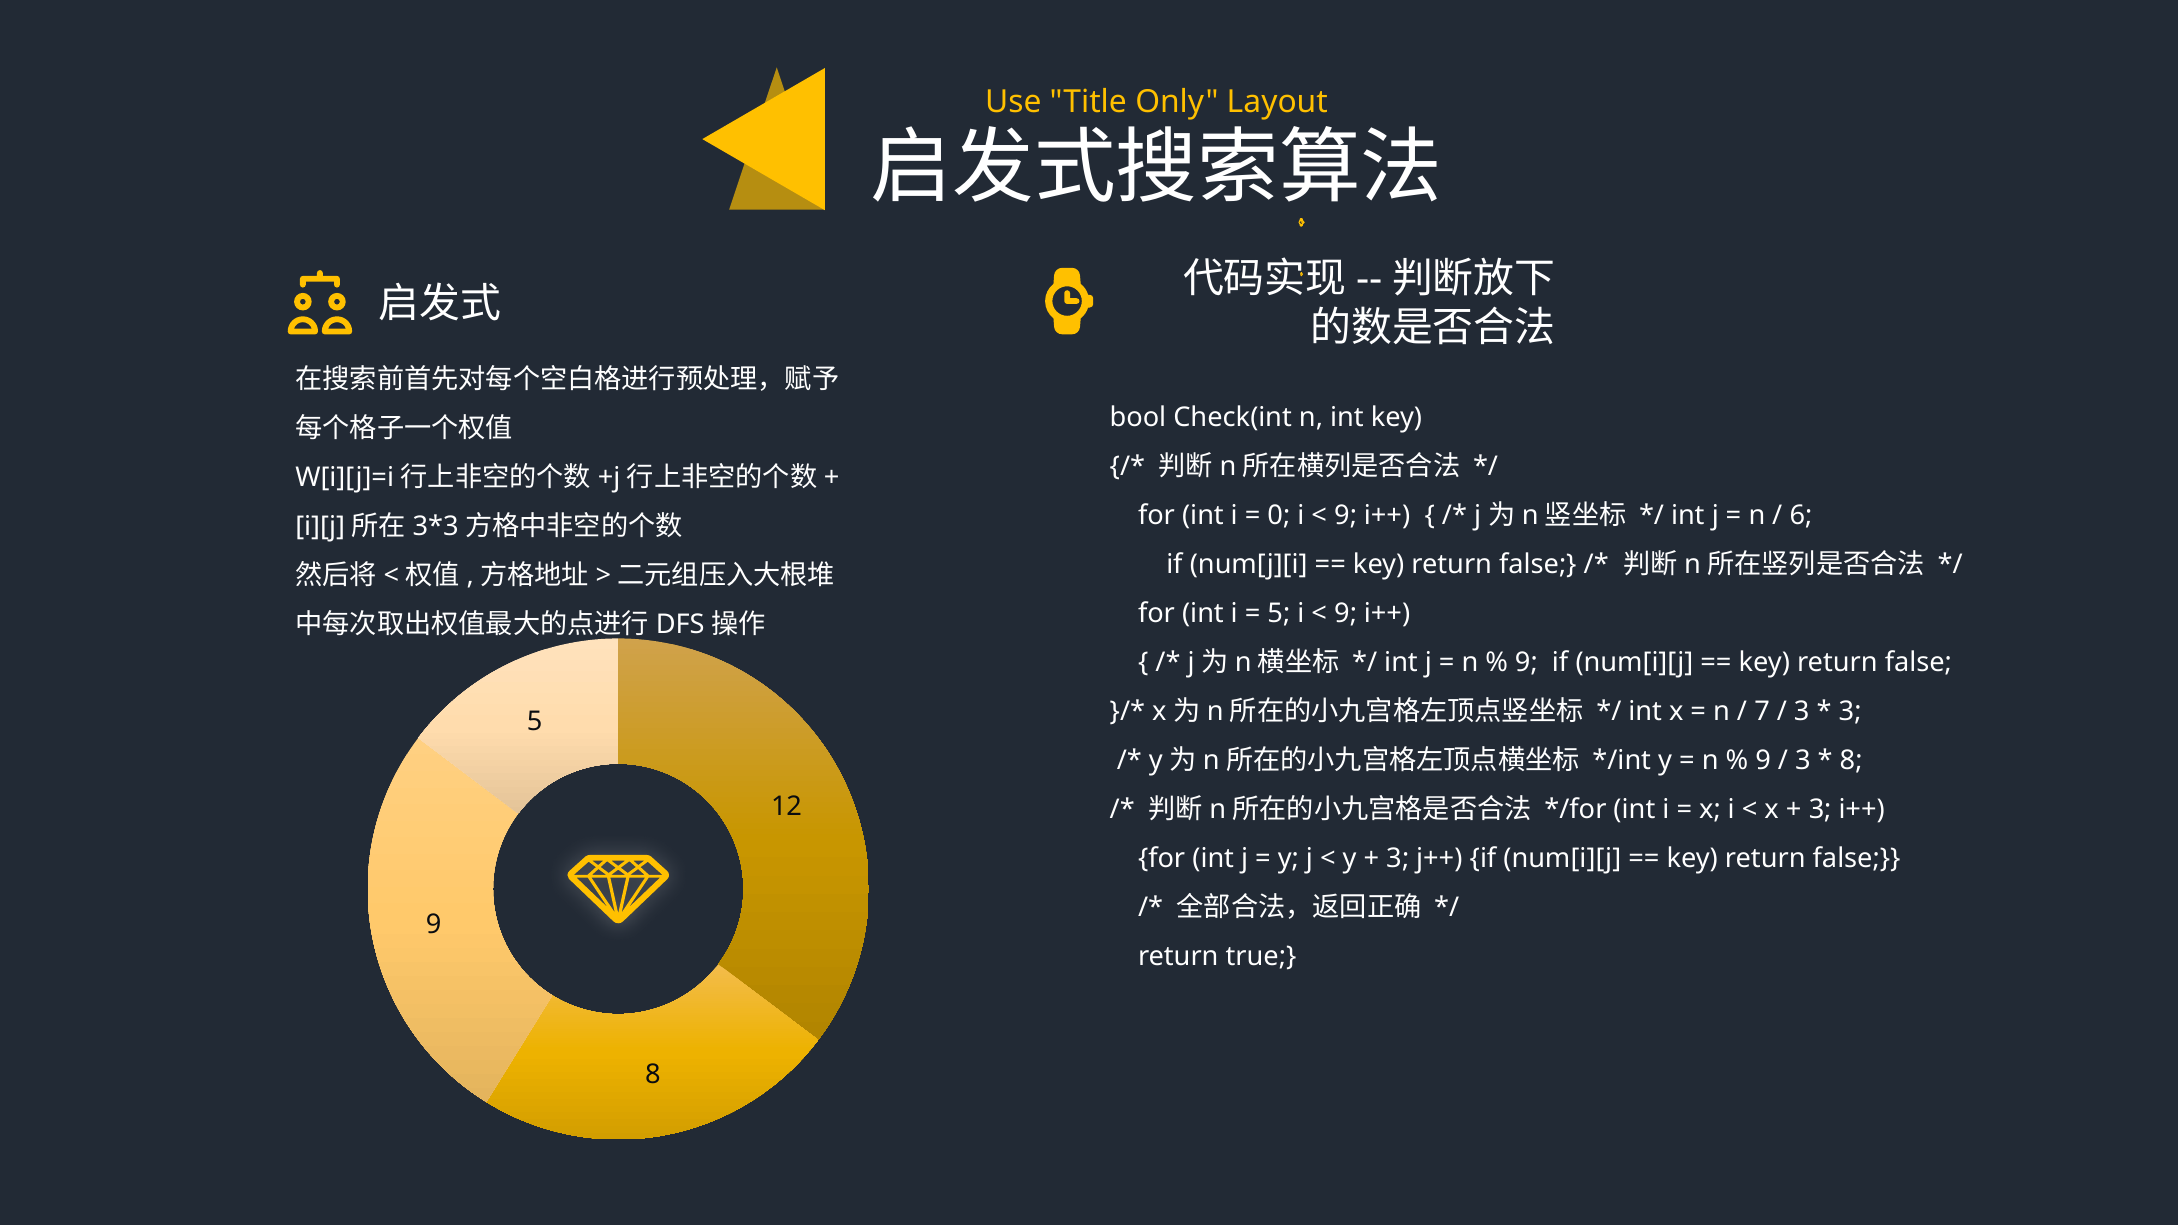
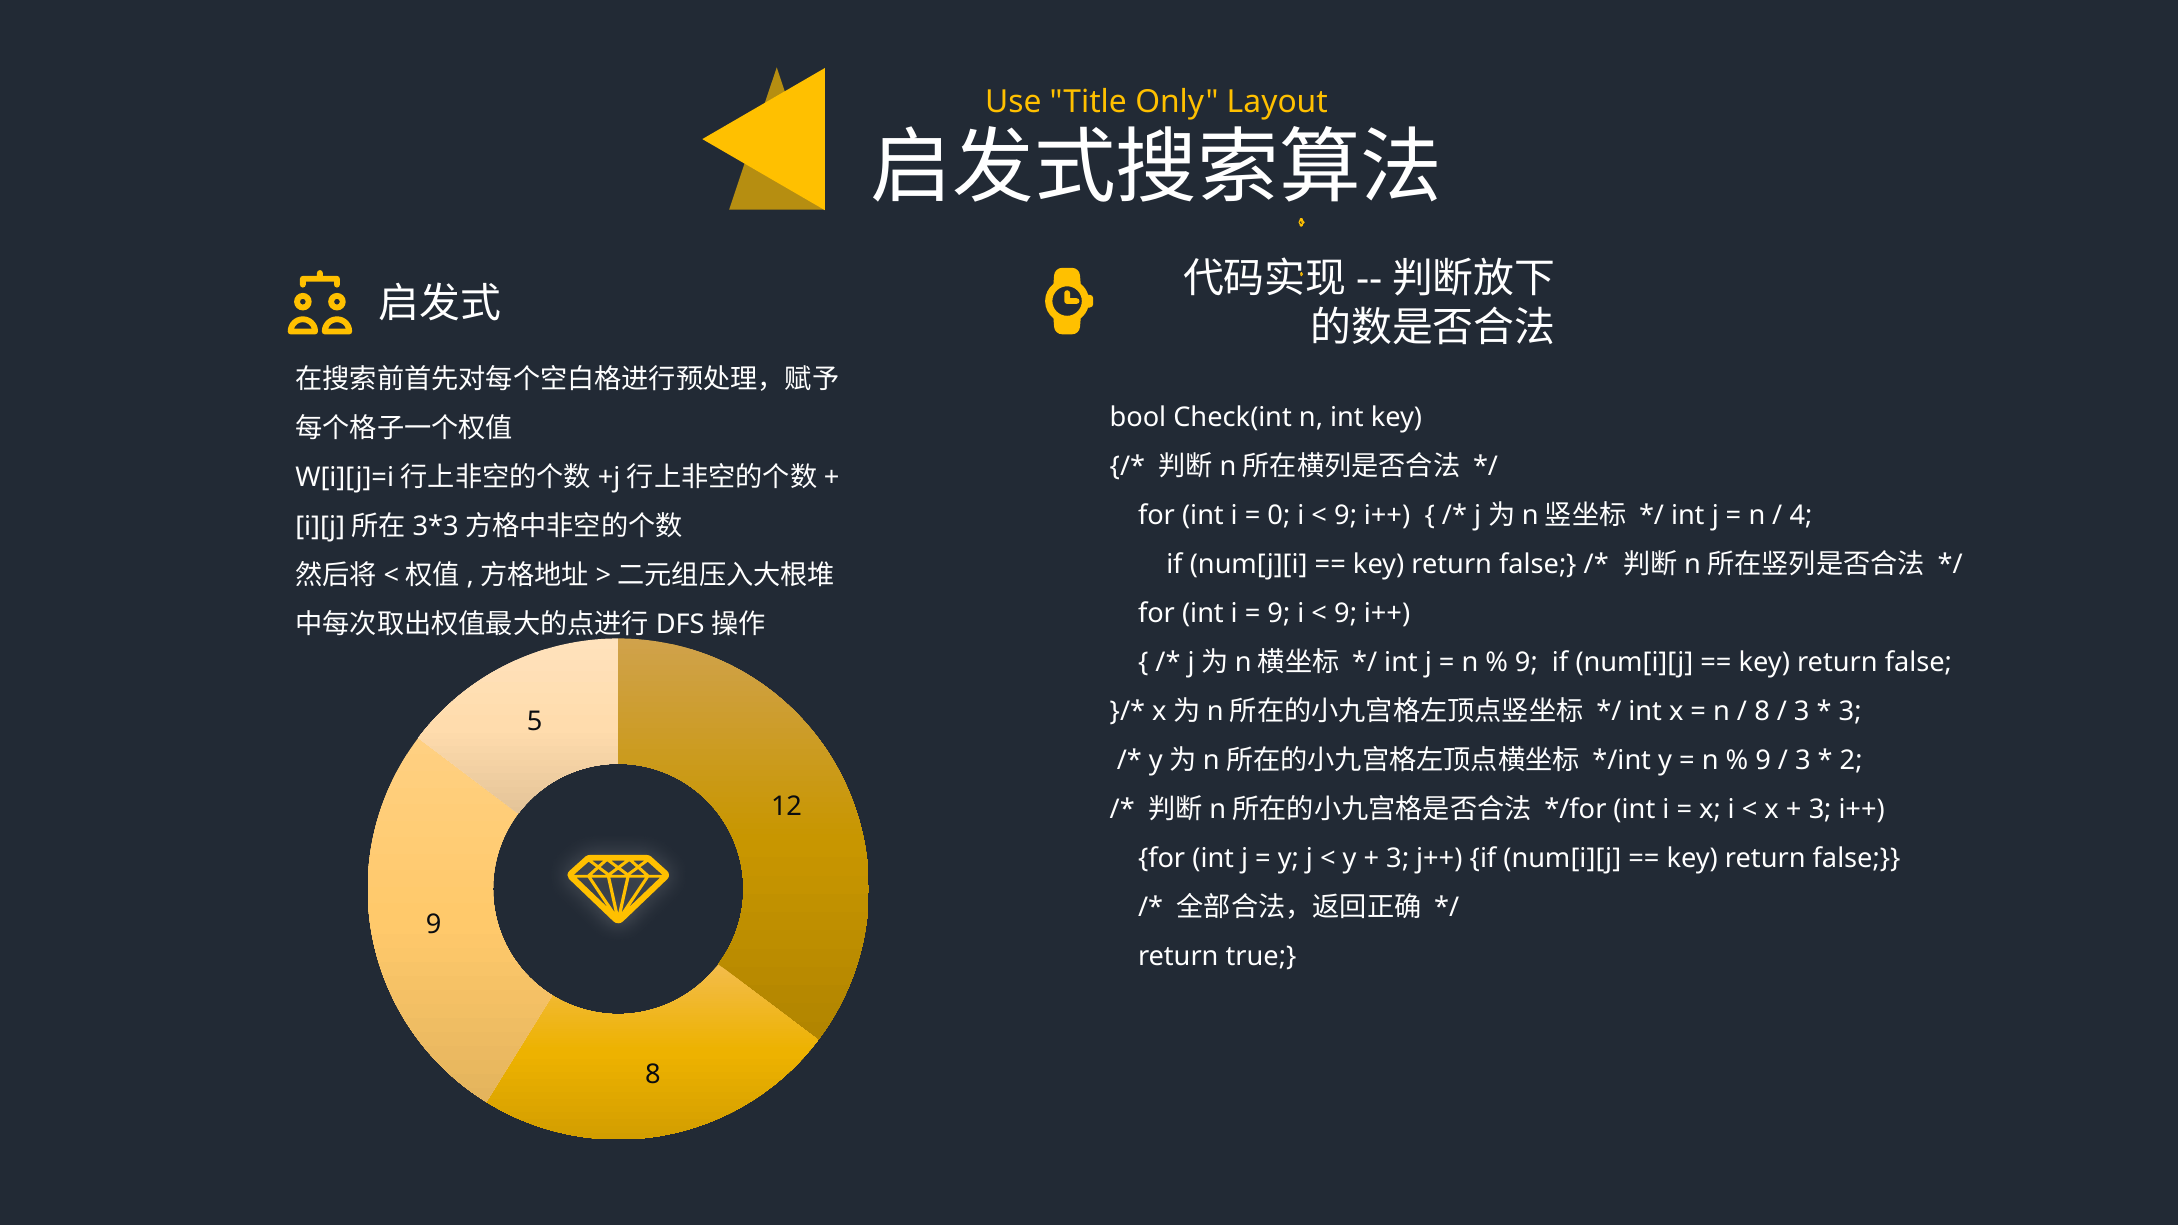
6: 6 -> 4 (1801, 515)
5: 5 -> 9 (1279, 613)
7: 7 -> 8 (1762, 711)
8: 8 -> 2 (1851, 760)
